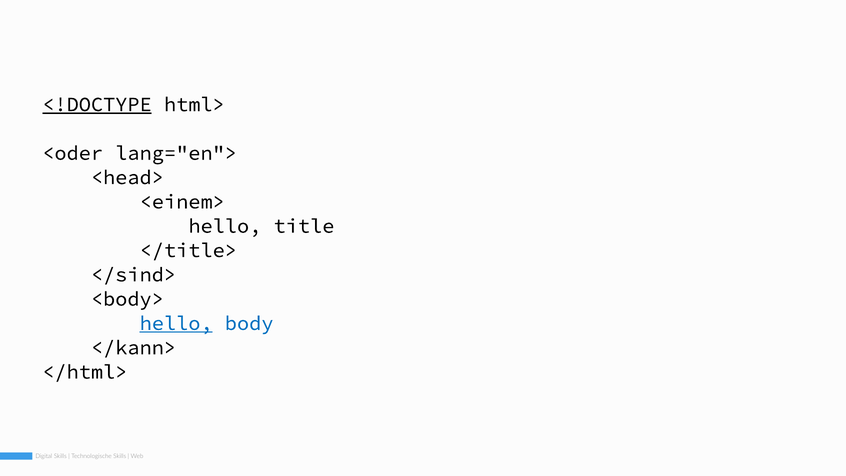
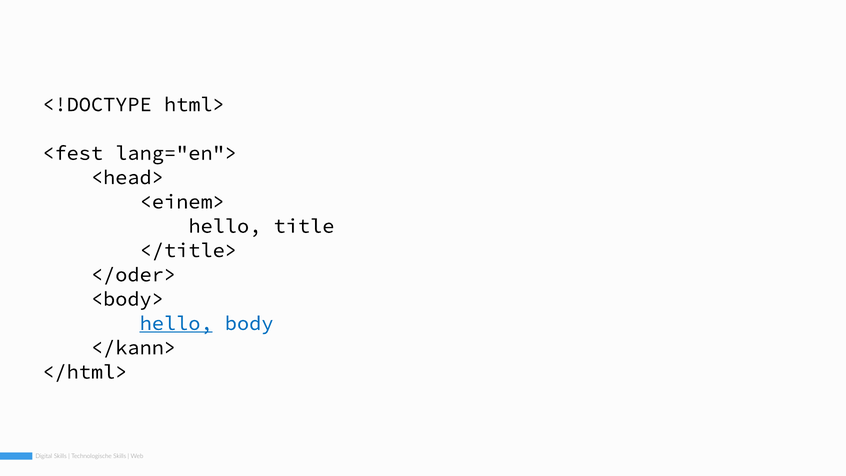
<!DOCTYPE underline: present -> none (97, 104)
<oder: <oder -> <fest (73, 153)
</sind>: </sind> -> </oder> (133, 275)
